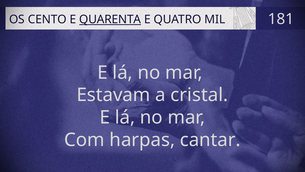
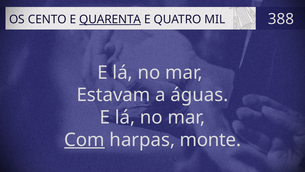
181: 181 -> 388 (281, 19)
cristal: cristal -> águas (199, 95)
Com underline: none -> present (84, 140)
cantar: cantar -> monte (210, 140)
